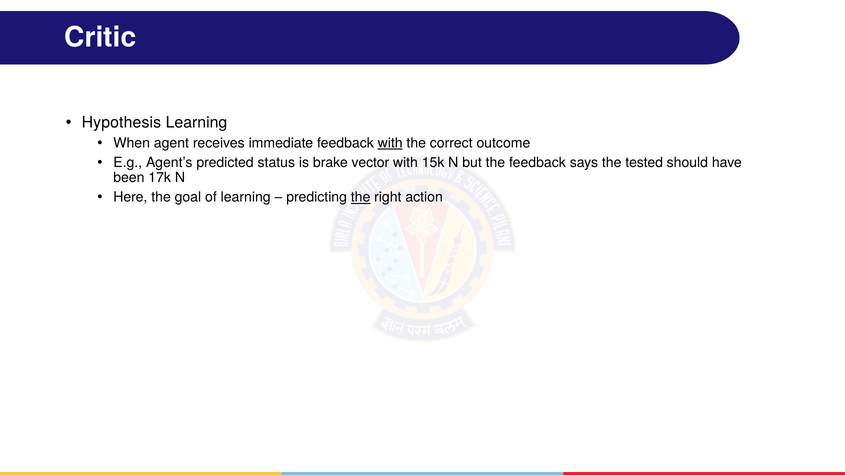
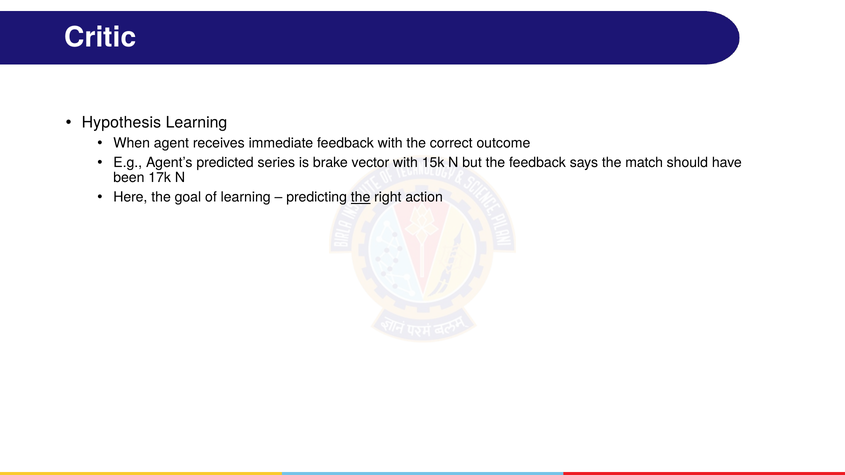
with underline: present -> none (390, 143)
status: status -> series (276, 163)
tested: tested -> match (644, 163)
